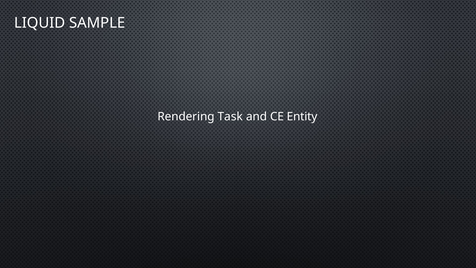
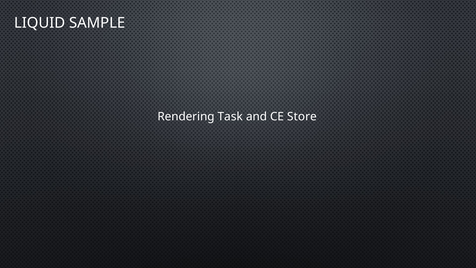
Entity: Entity -> Store (302, 117)
